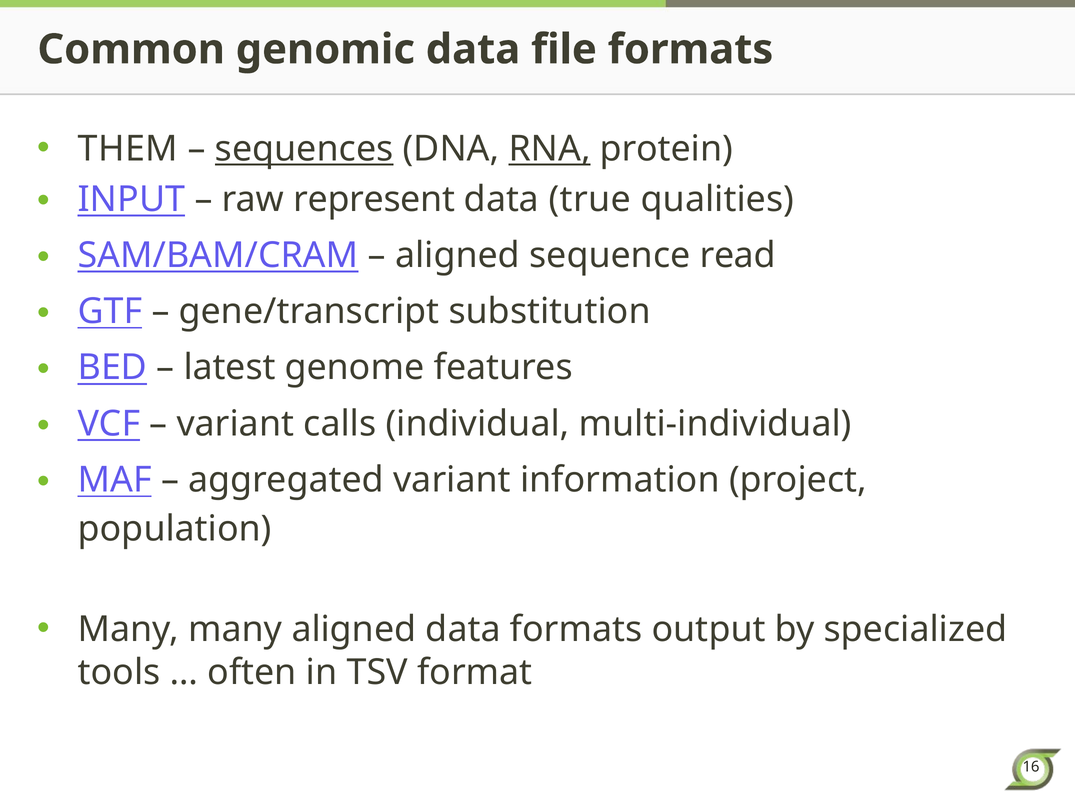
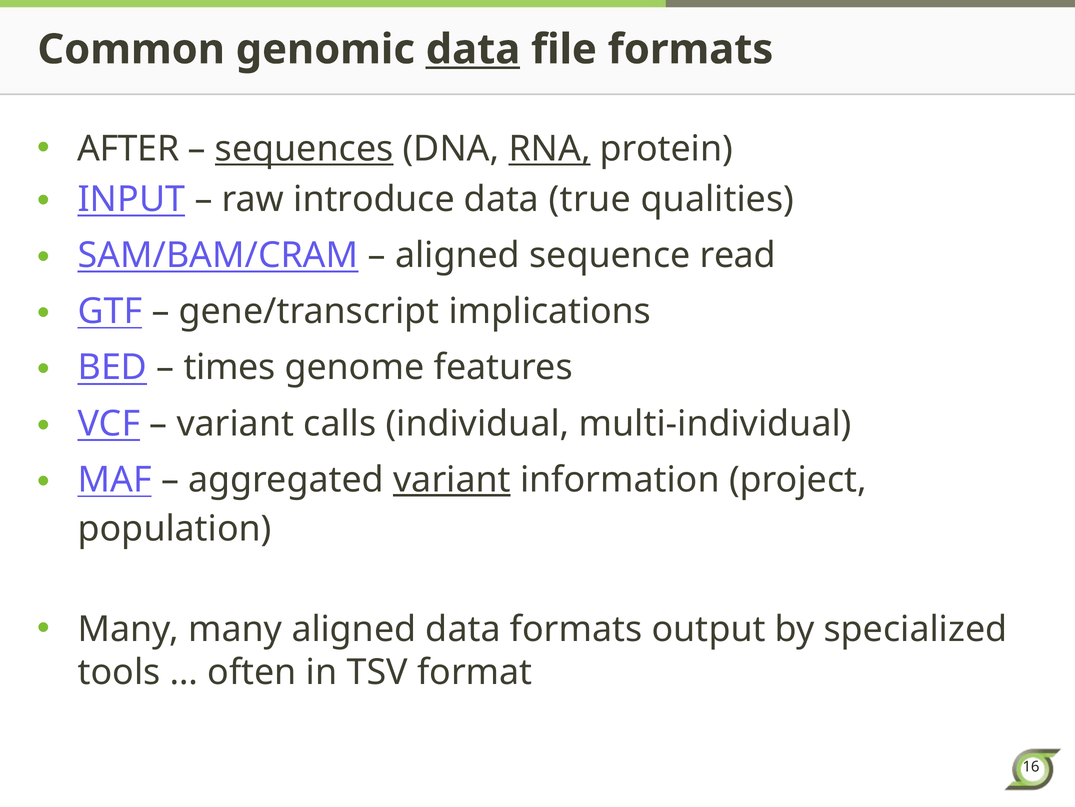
data underline: none -> present (473, 49)
THEM: THEM -> AFTER (128, 149)
represent: represent -> introduce (374, 199)
substitution: substitution -> implications (550, 311)
latest: latest -> times (230, 367)
variant underline: none -> present (452, 479)
